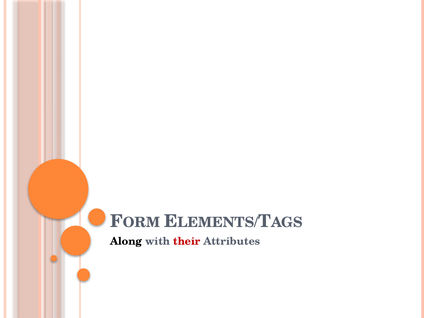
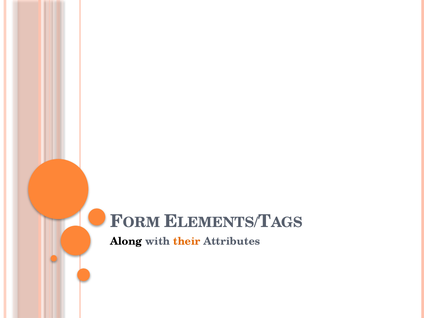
their colour: red -> orange (187, 241)
